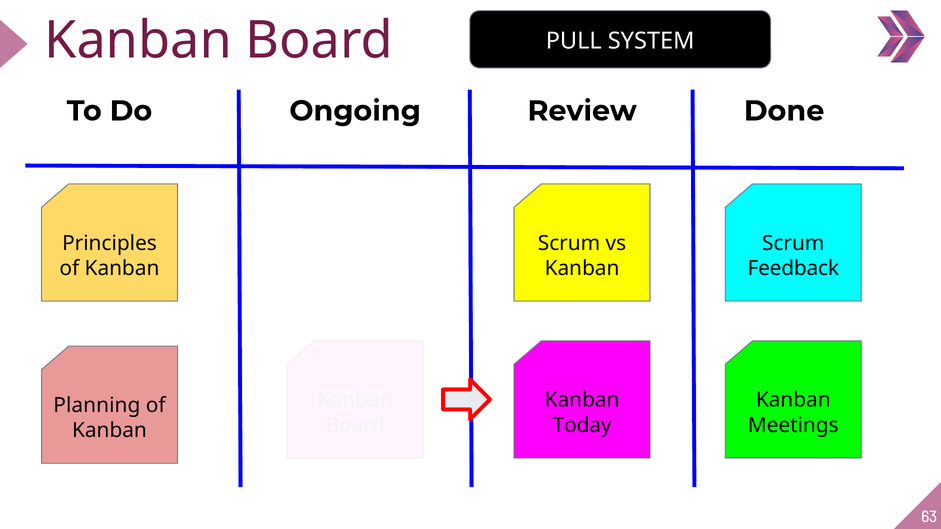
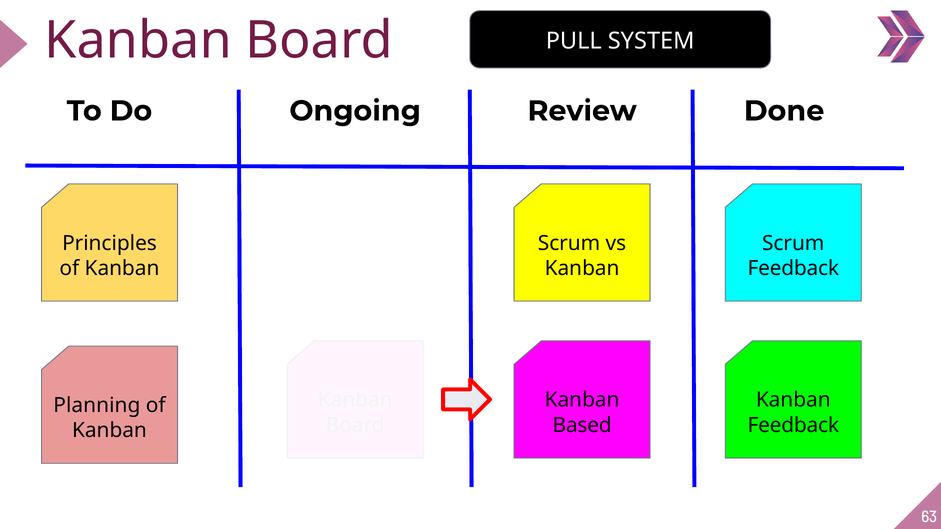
Today: Today -> Based (582, 425)
Meetings: Meetings -> Feedback (793, 425)
